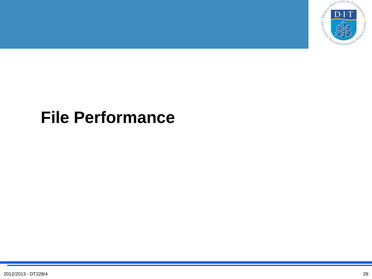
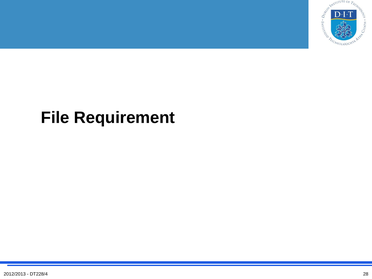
Performance: Performance -> Requirement (124, 118)
